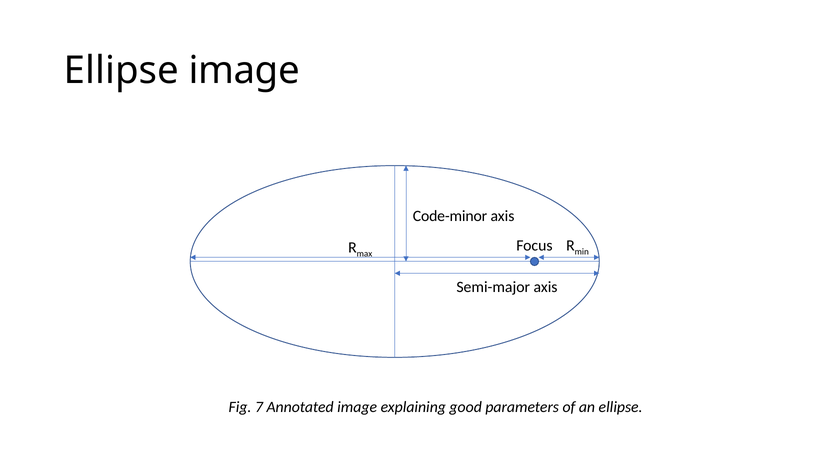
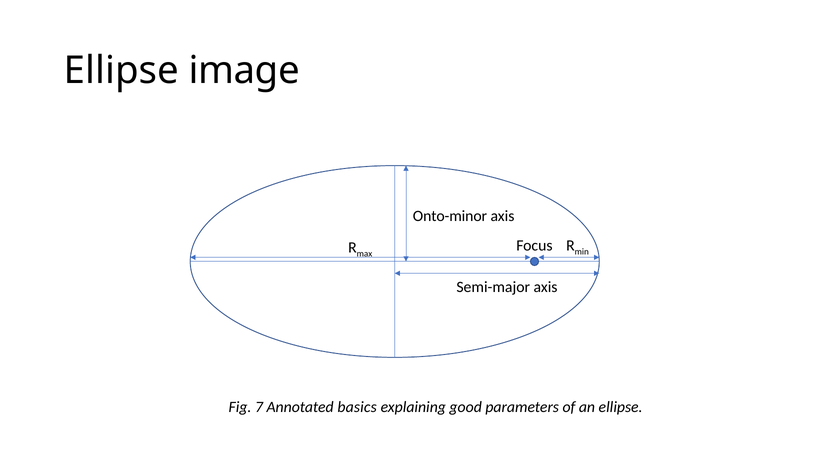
Code-minor: Code-minor -> Onto-minor (450, 216)
Annotated image: image -> basics (357, 407)
